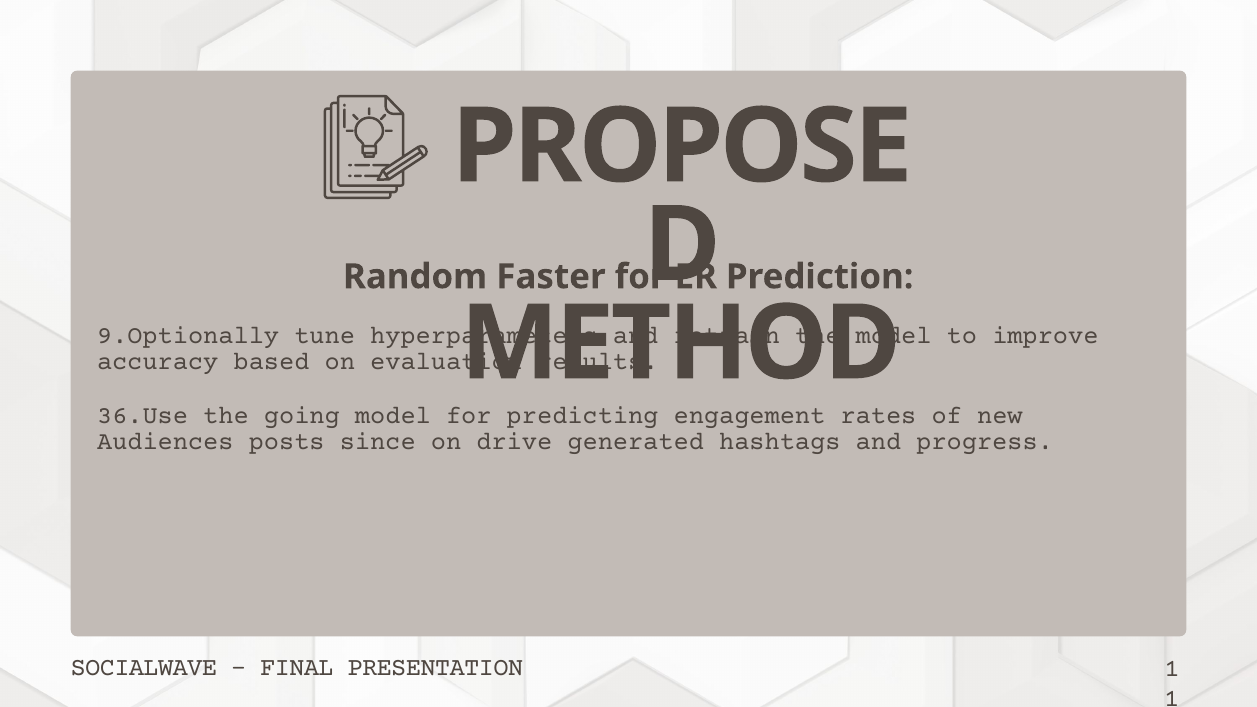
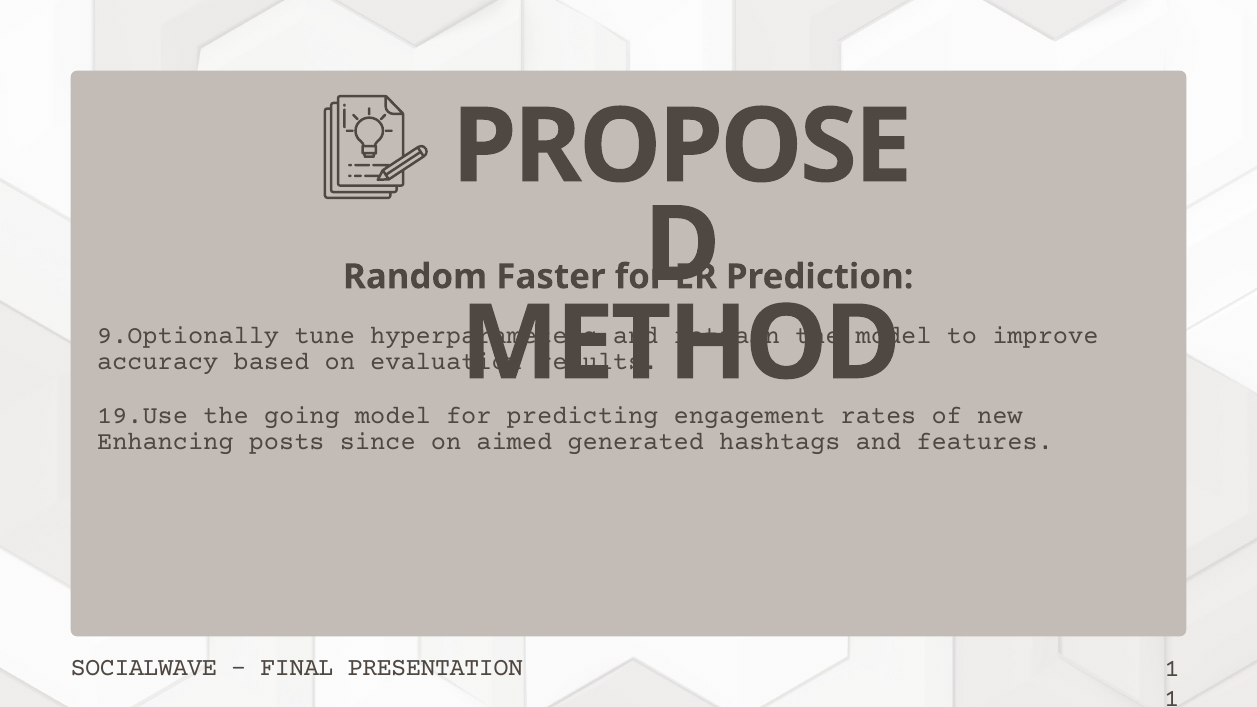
36.Use: 36.Use -> 19.Use (143, 415)
Audiences: Audiences -> Enhancing (165, 441)
drive: drive -> aimed (514, 441)
progress: progress -> features (985, 441)
